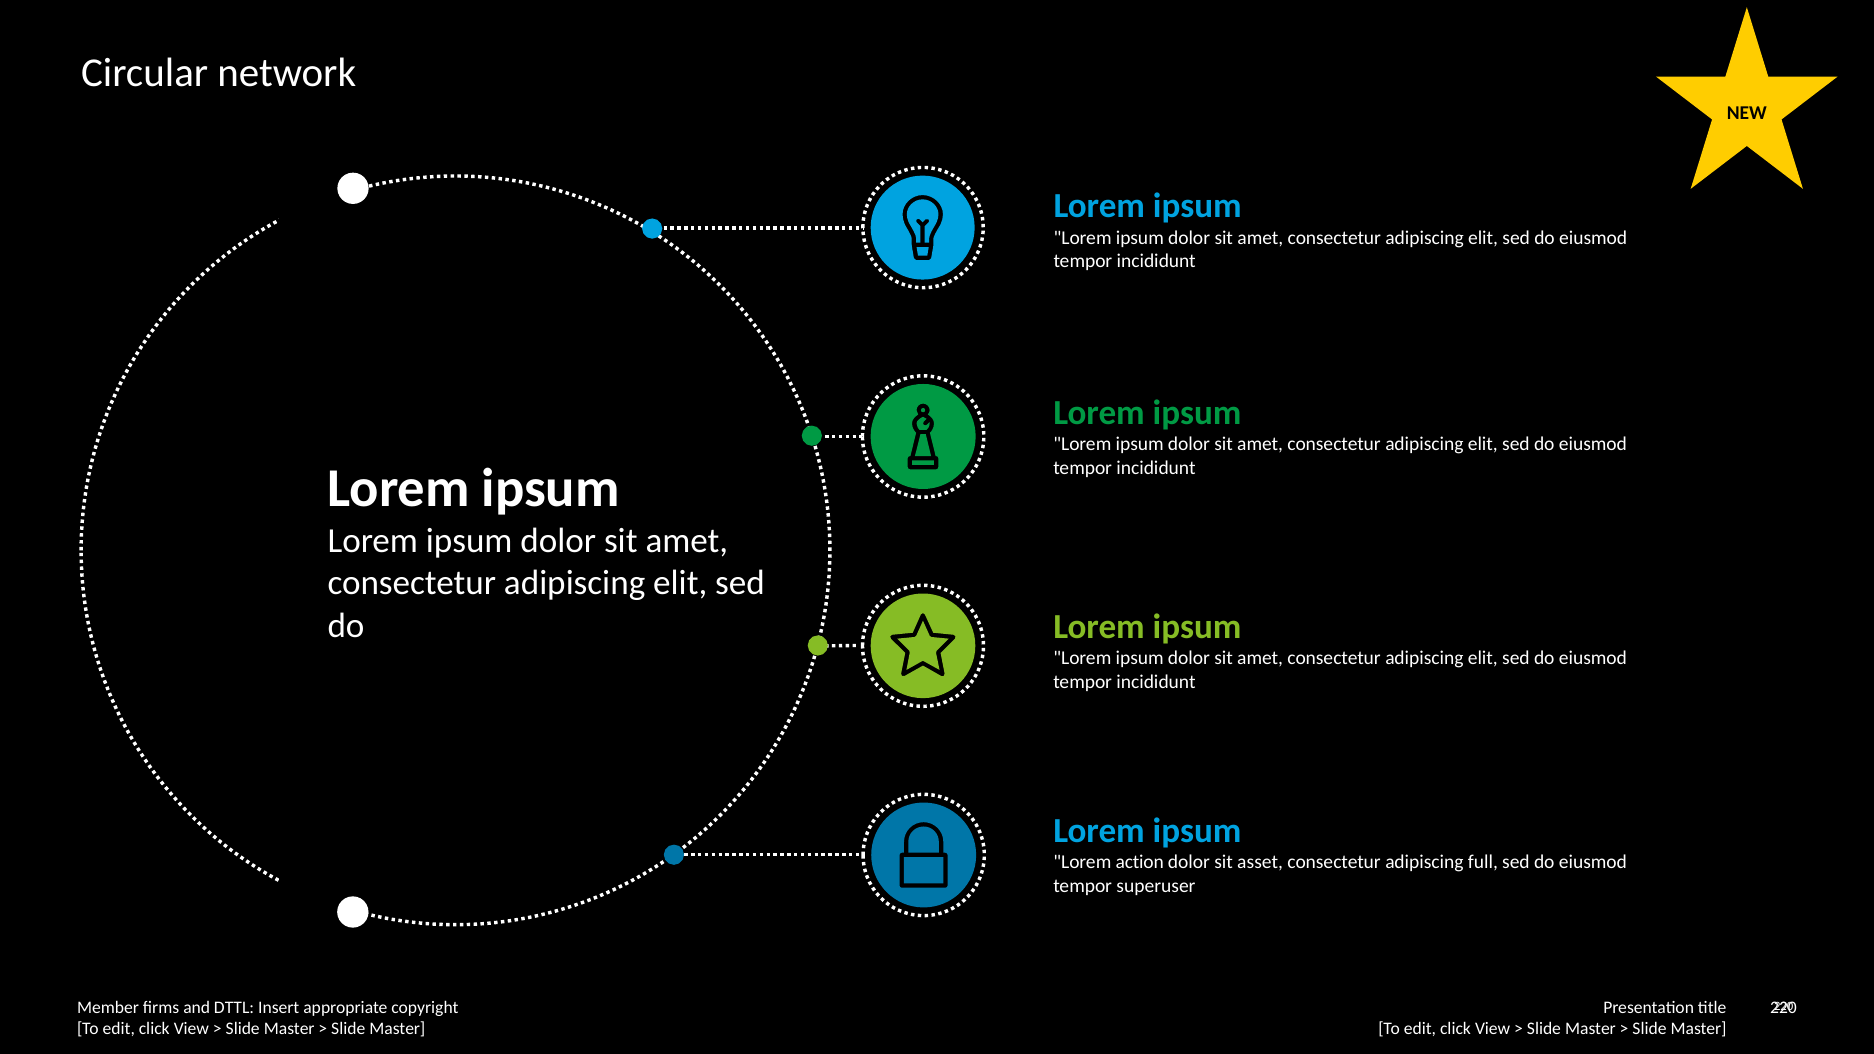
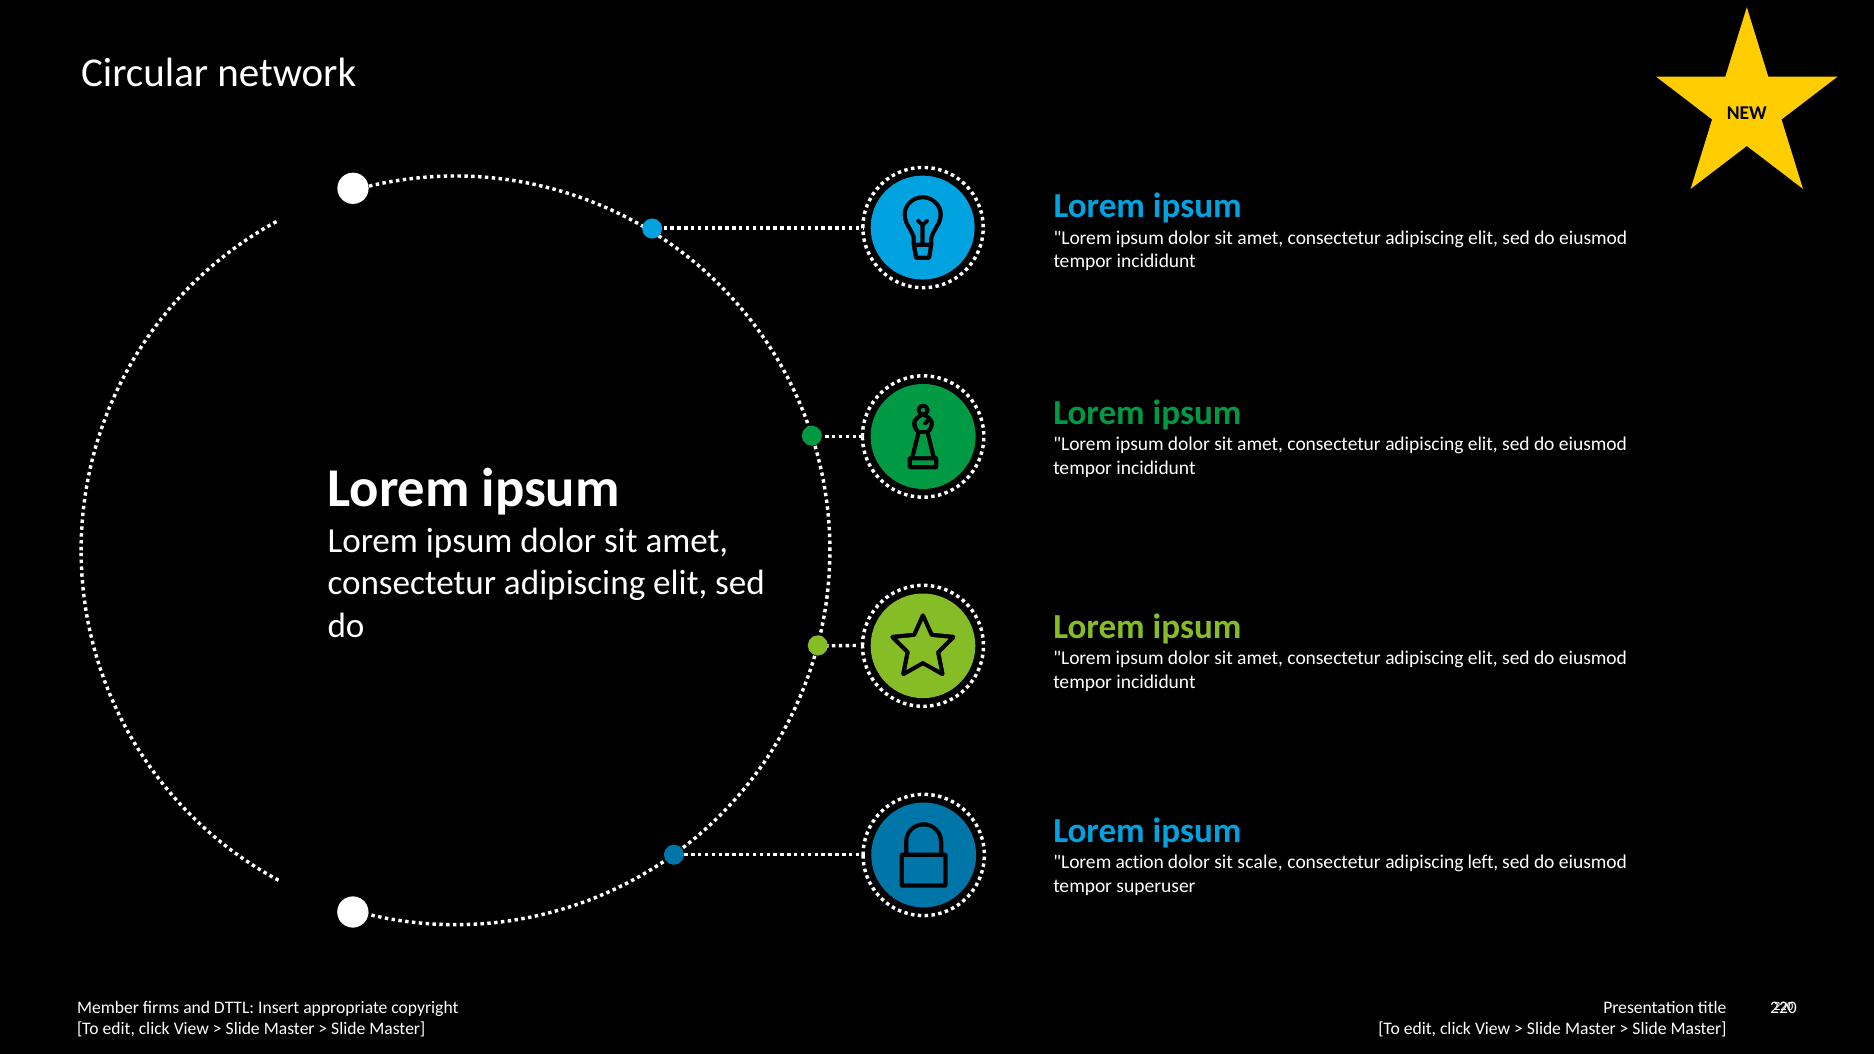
asset: asset -> scale (1260, 863)
full: full -> left (1483, 863)
